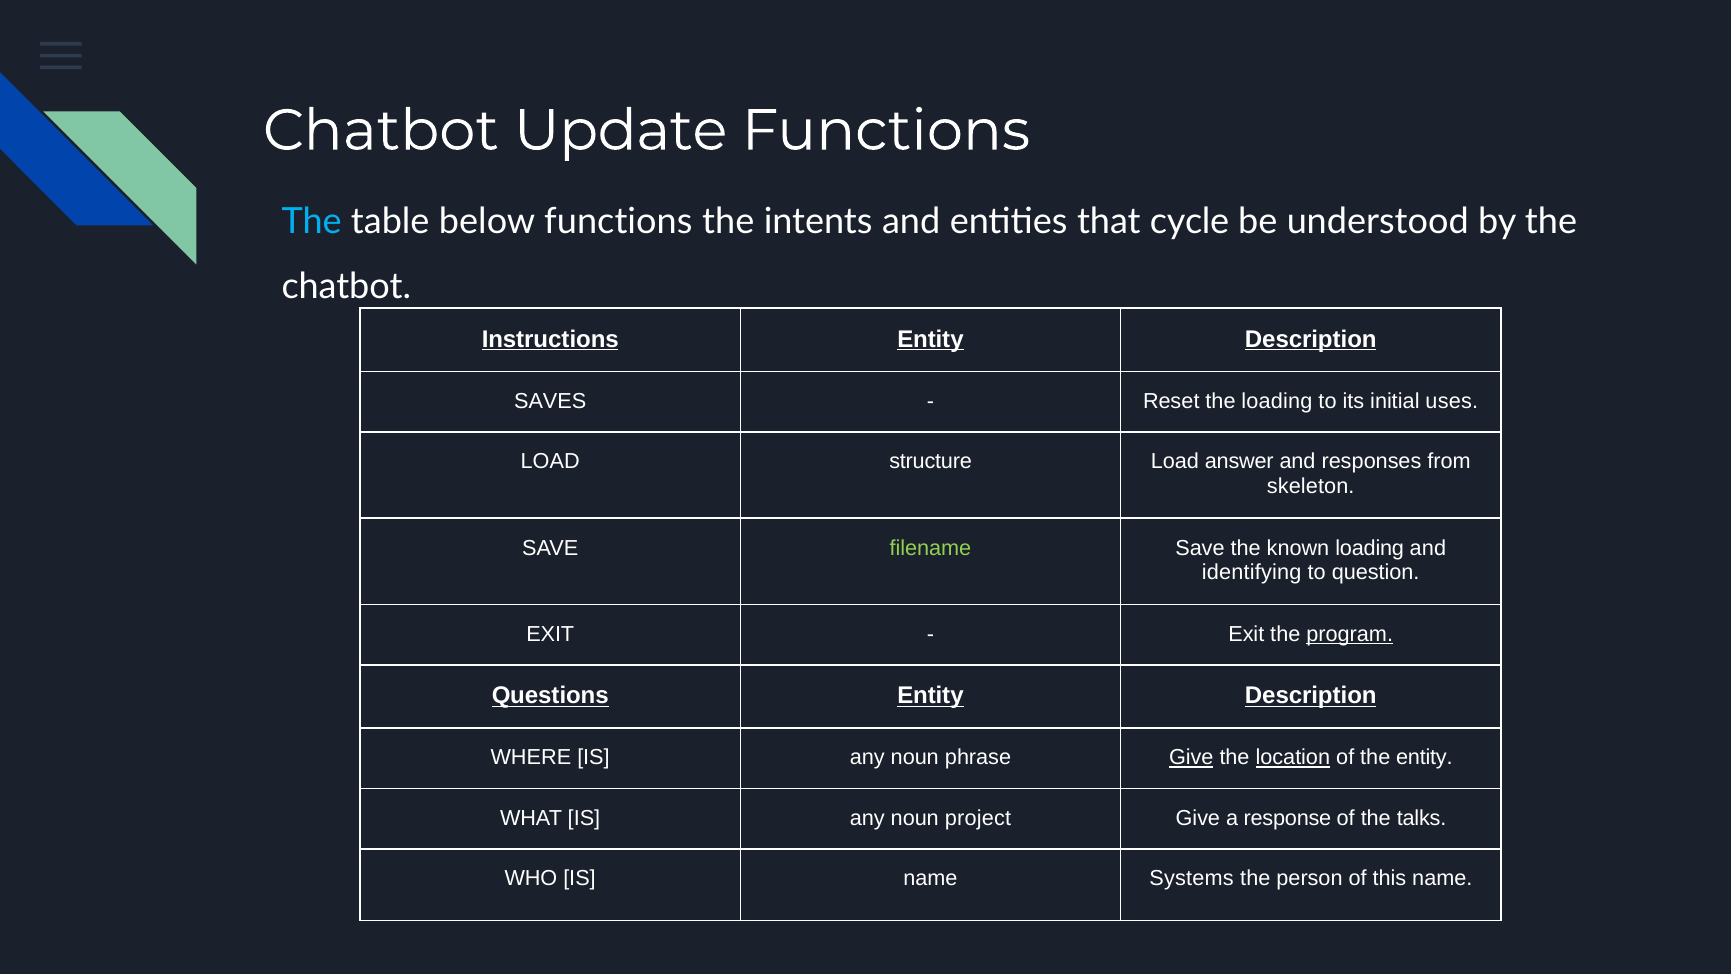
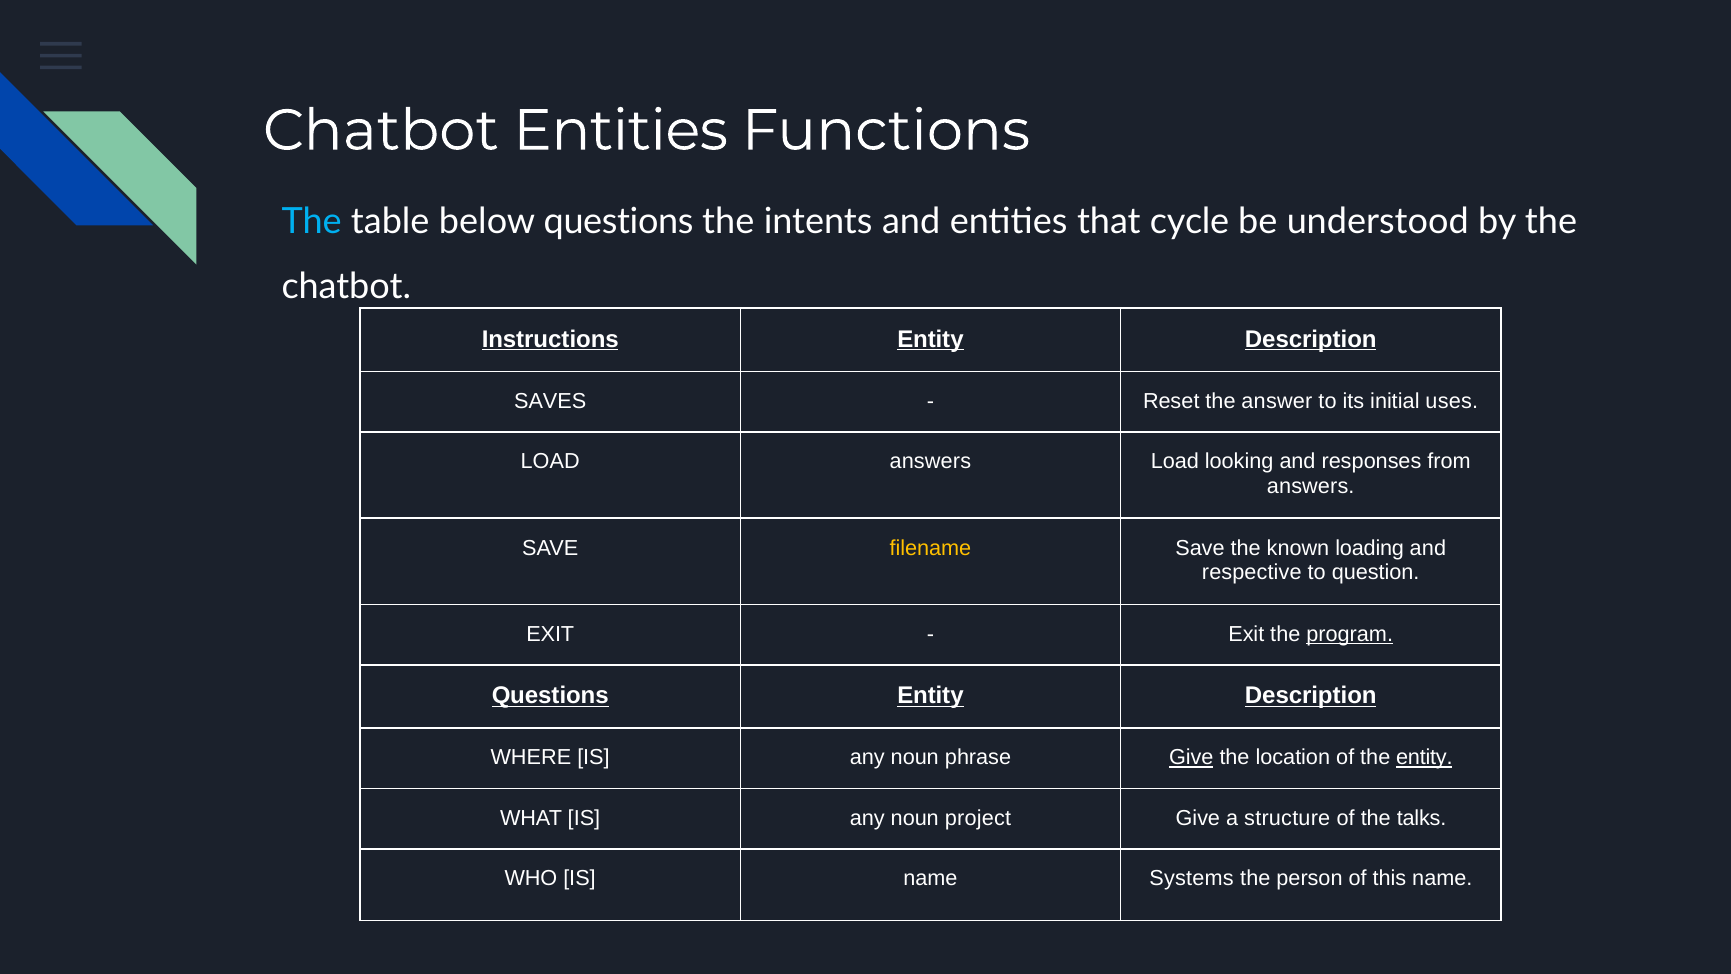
Chatbot Update: Update -> Entities (621, 131)
below functions: functions -> questions (619, 222)
the loading: loading -> answer (1277, 401)
LOAD structure: structure -> answers (930, 462)
answer: answer -> looking (1239, 462)
skeleton: skeleton -> answers (1311, 486)
filename colour: light green -> yellow (930, 548)
identifying: identifying -> respective (1252, 572)
location underline: present -> none (1293, 758)
entity underline: none -> present (1424, 758)
response: response -> structure (1287, 818)
